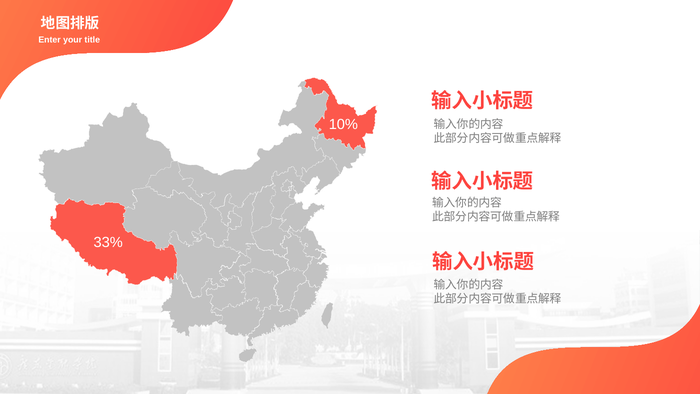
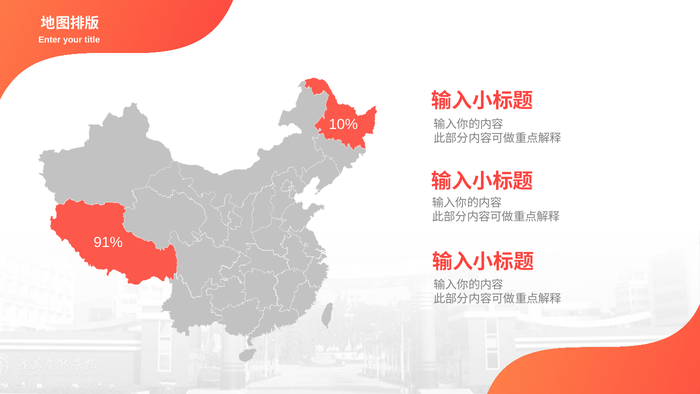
33%: 33% -> 91% (108, 242)
